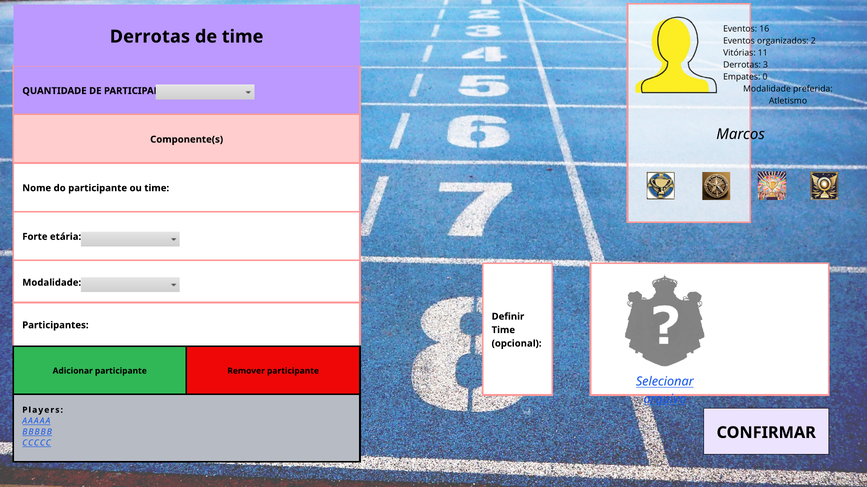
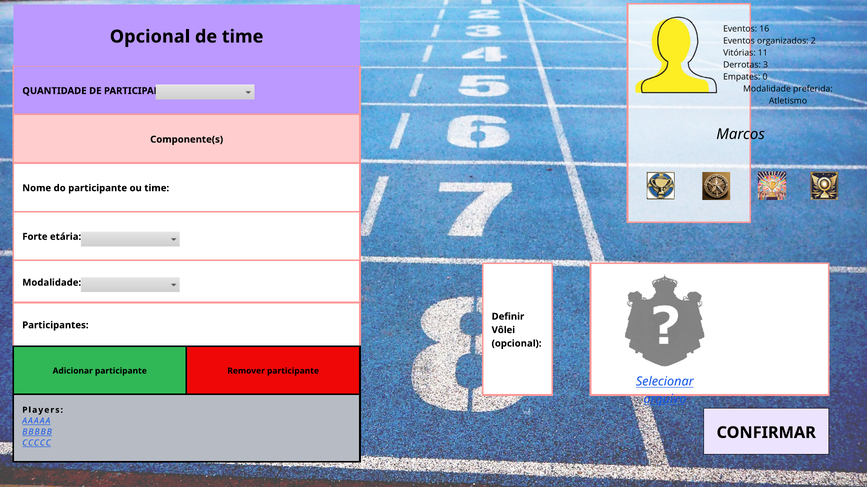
Derrotas: Derrotas -> Opcional (150, 37)
Time: Time -> Vôlei (503, 330)
